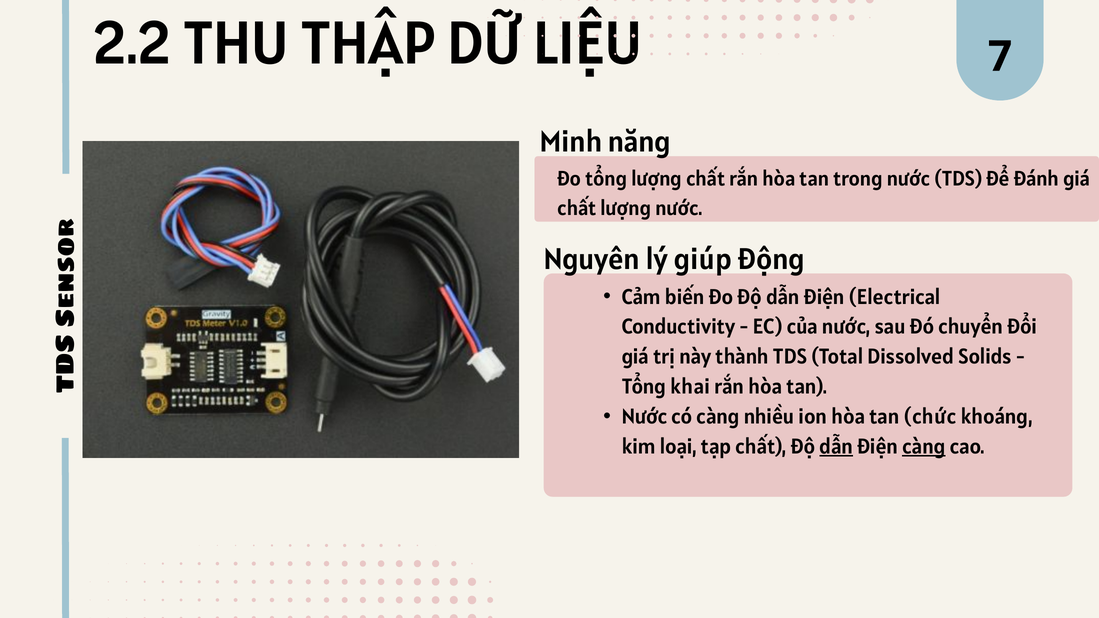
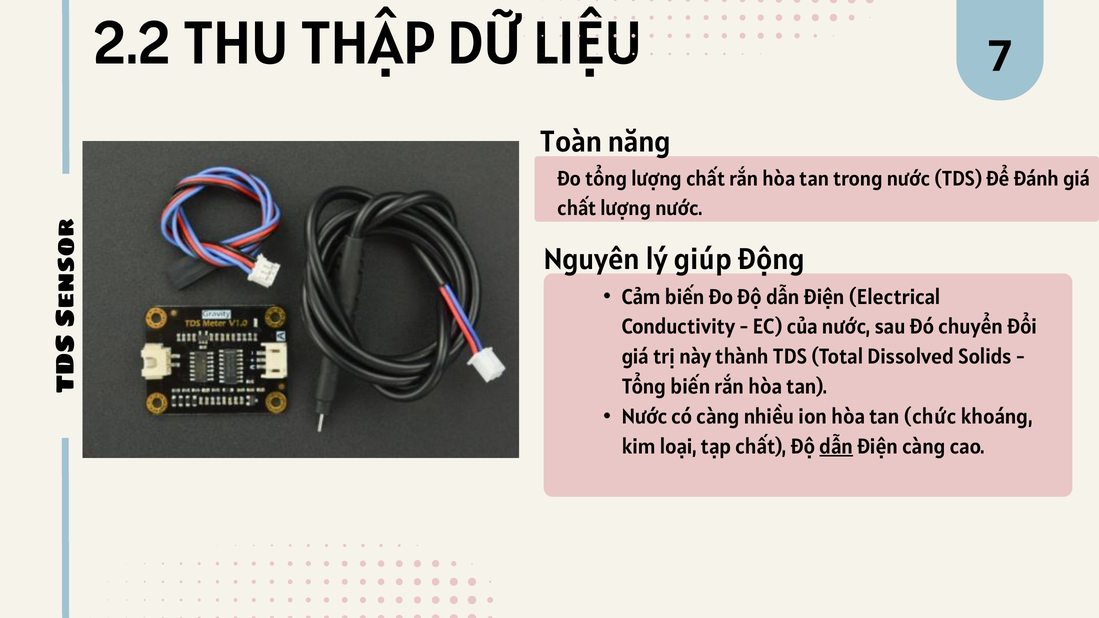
Minh: Minh -> Toàn (571, 142)
Tổng khai: khai -> biến (691, 387)
càng underline: present -> none (924, 447)
